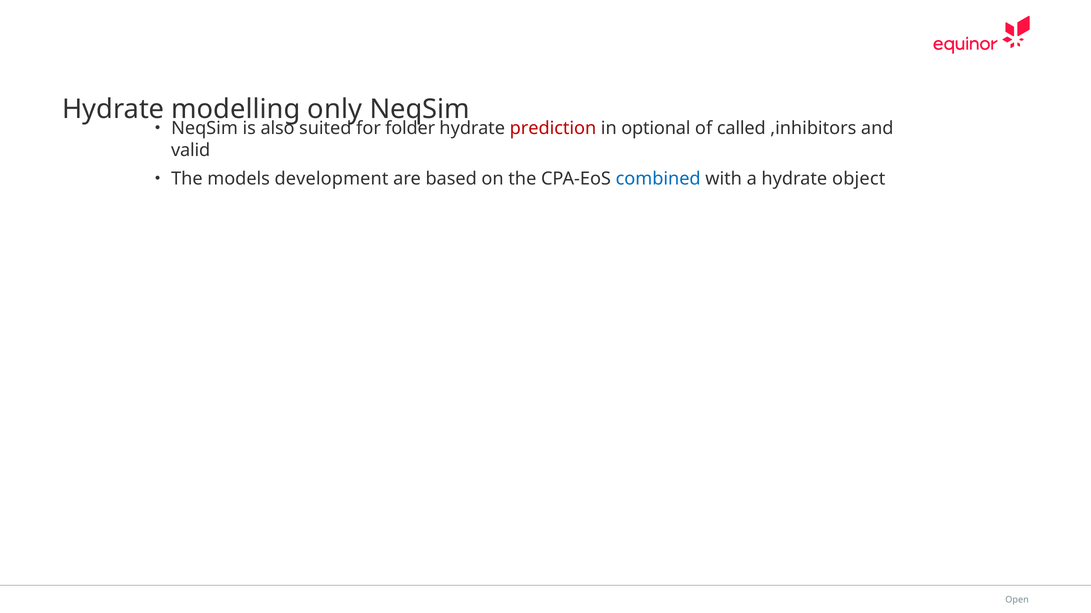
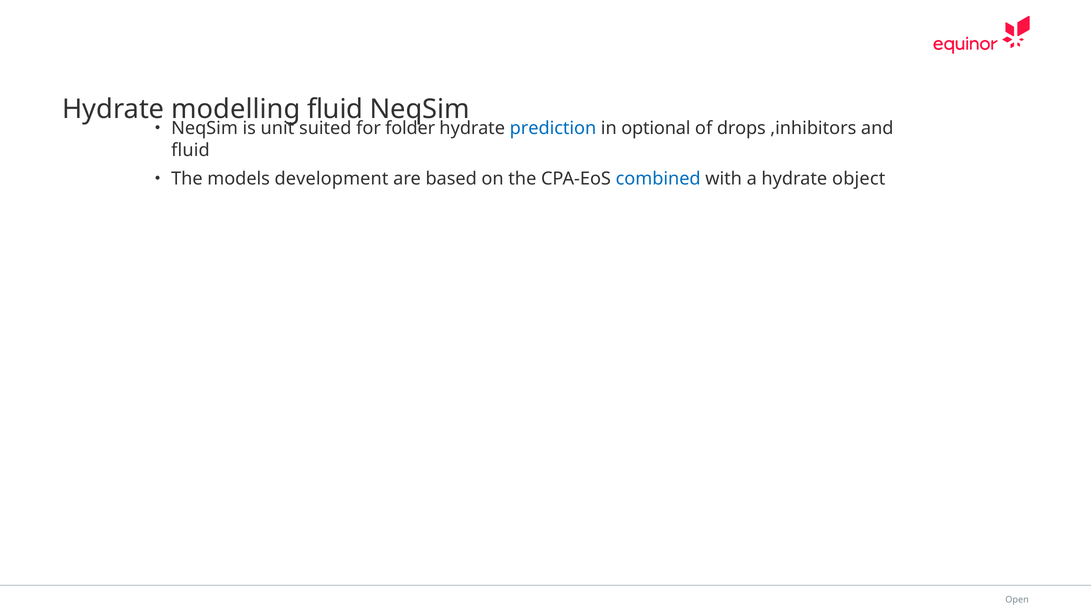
modelling only: only -> fluid (335, 109)
also: also -> unit (277, 129)
prediction colour: red -> blue (553, 129)
called: called -> drops (741, 129)
valid: valid -> fluid (190, 150)
